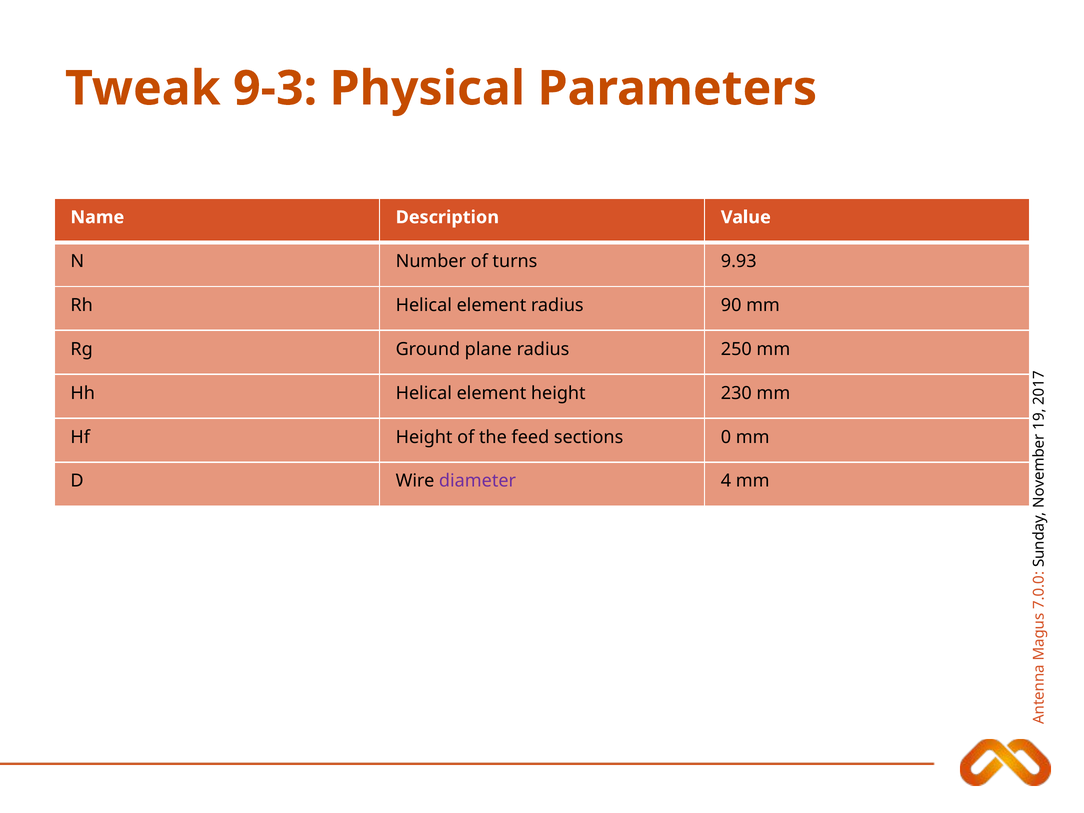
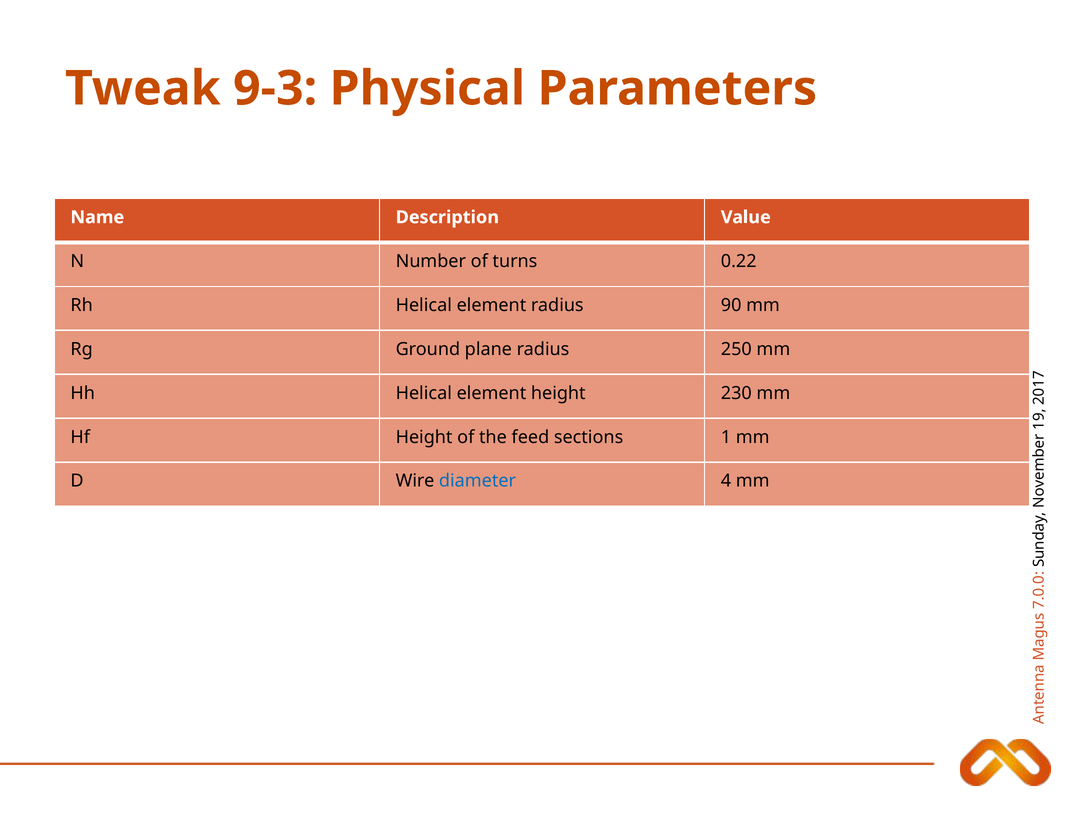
9.93: 9.93 -> 0.22 (739, 261)
sections 0: 0 -> 1 (726, 437)
diameter colour: purple -> blue (478, 481)
